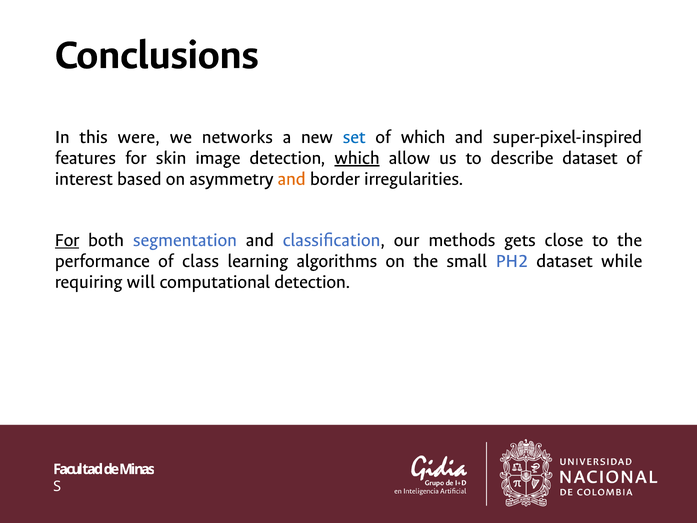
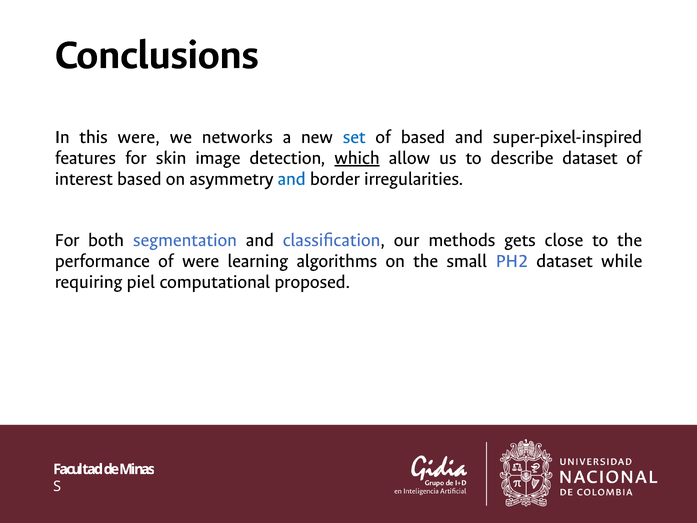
of which: which -> based (423, 136)
and colour: orange -> blue (292, 178)
For underline: present -> none (67, 240)
of class: class -> were (201, 260)
will: will -> piel (141, 281)
computational detection: detection -> proposed (312, 281)
